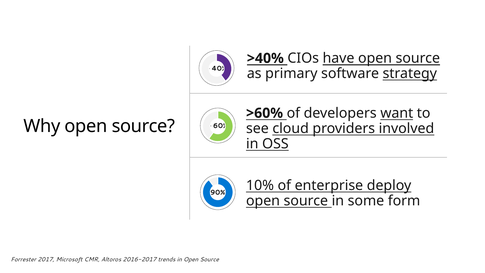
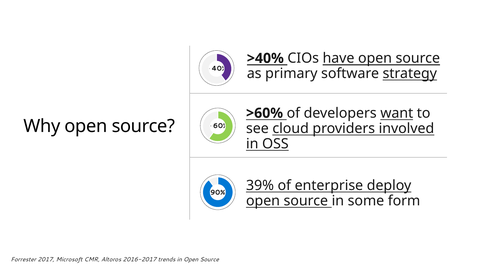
10%: 10% -> 39% (260, 185)
